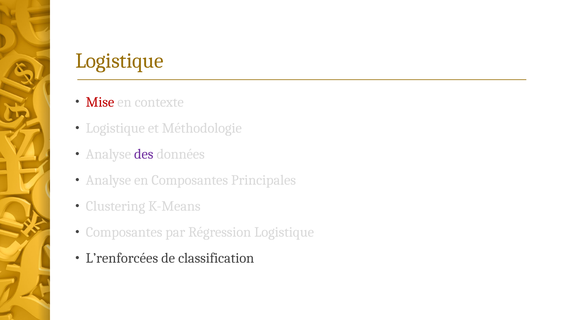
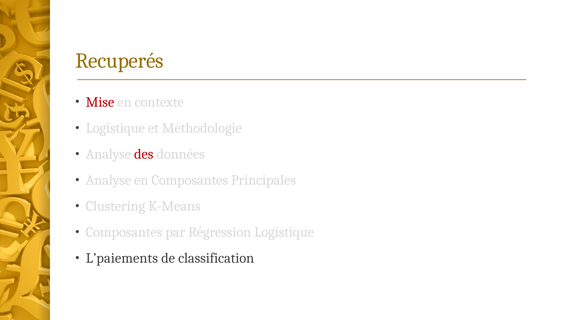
Logistique: Logistique -> Recuperés (119, 61)
des colour: purple -> red (144, 154)
L’renforcées: L’renforcées -> L’paiements (122, 258)
